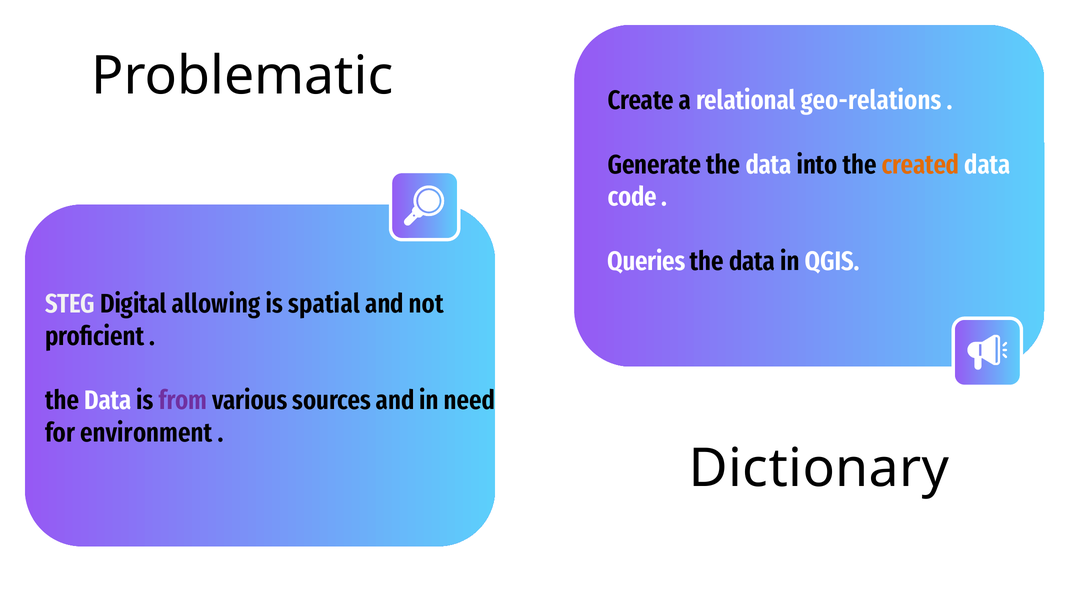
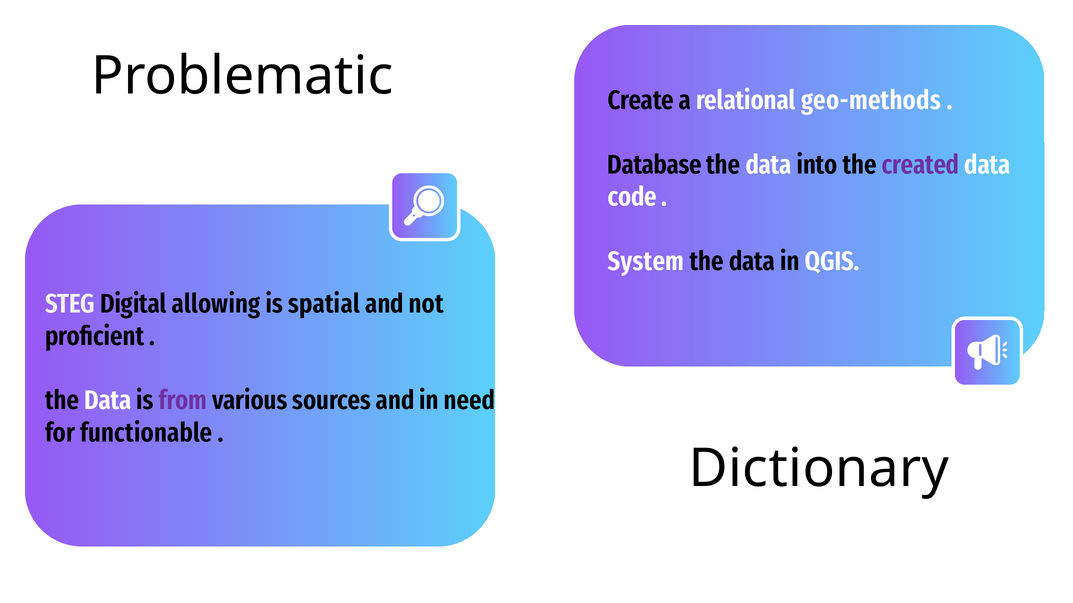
geo-relations: geo-relations -> geo-methods (871, 100)
Generate: Generate -> Database (655, 165)
created colour: orange -> purple (920, 165)
Queries: Queries -> System (646, 261)
environment: environment -> functionable (146, 433)
